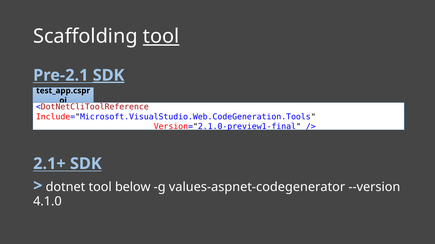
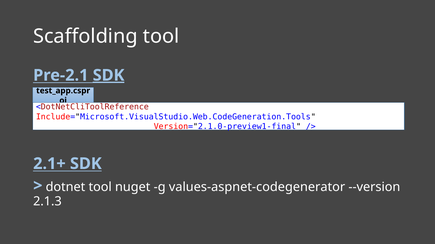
tool underline: present -> none (161, 37)
below: below -> nuget (133, 187)
4.1.0: 4.1.0 -> 2.1.3 (47, 202)
